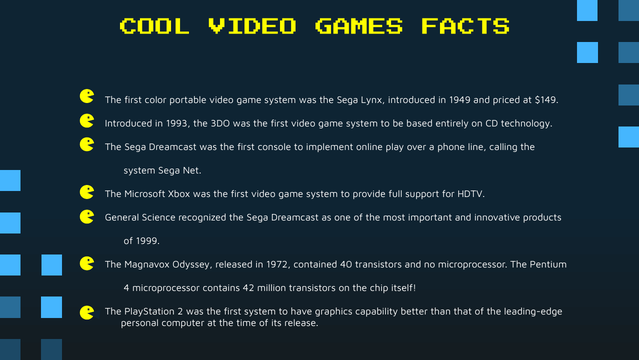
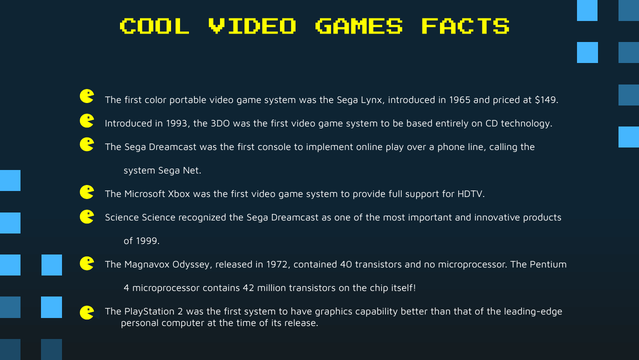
1949: 1949 -> 1965 (460, 100)
General: General -> Science (122, 217)
